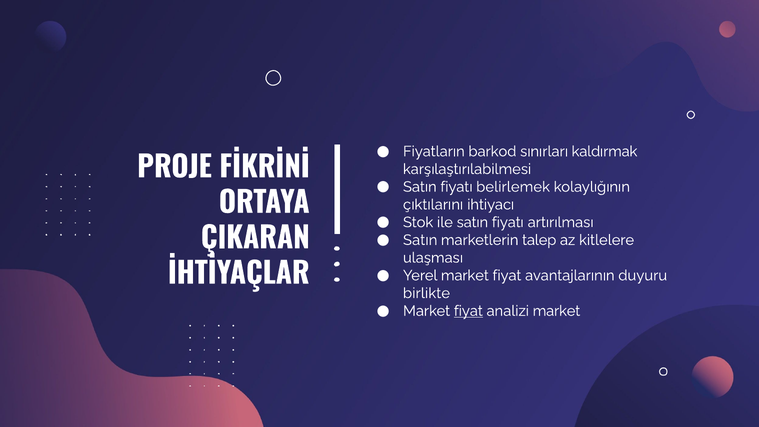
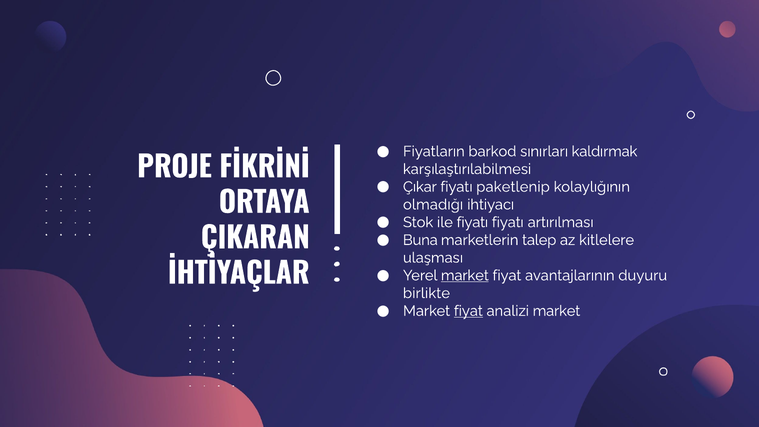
Satın: Satın -> Çıkar (420, 187)
belirlemek: belirlemek -> paketlenip (513, 187)
çıktılarını: çıktılarını -> olmadığı (433, 205)
ile satın: satın -> fiyatı (472, 222)
Satın: Satın -> Buna (420, 240)
market underline: none -> present (465, 275)
